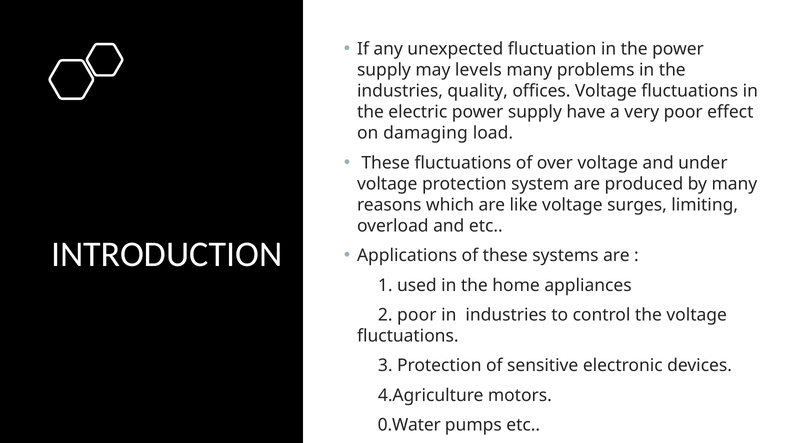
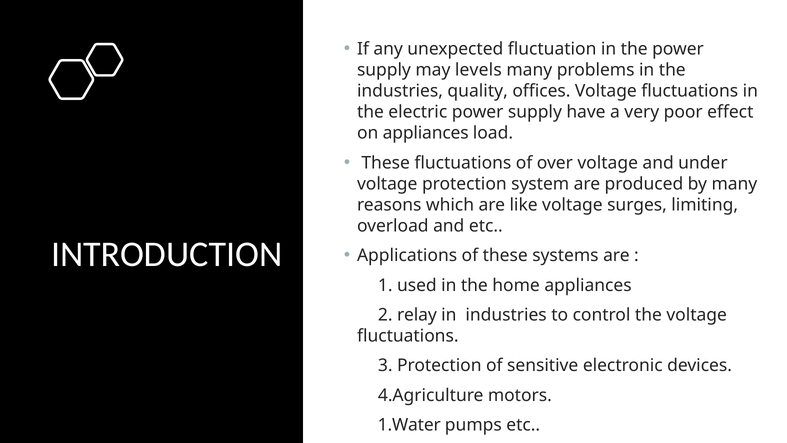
on damaging: damaging -> appliances (426, 133)
2 poor: poor -> relay (417, 315)
0.Water: 0.Water -> 1.Water (409, 425)
